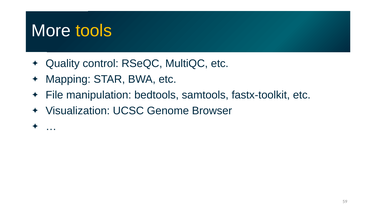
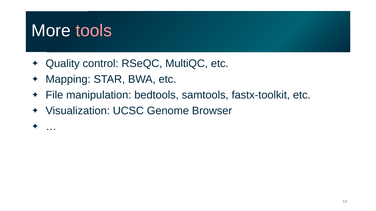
tools colour: yellow -> pink (94, 31)
